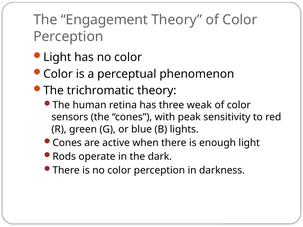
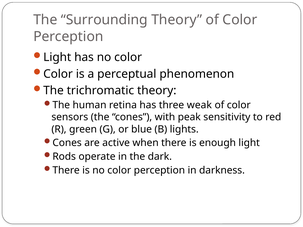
Engagement: Engagement -> Surrounding (104, 20)
